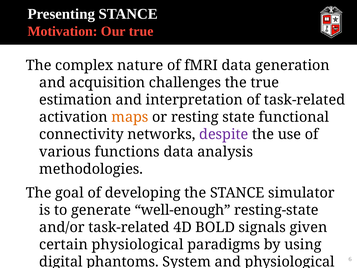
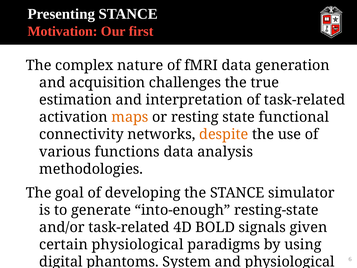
Our true: true -> first (141, 31)
despite colour: purple -> orange (224, 134)
well-enough: well-enough -> into-enough (183, 210)
